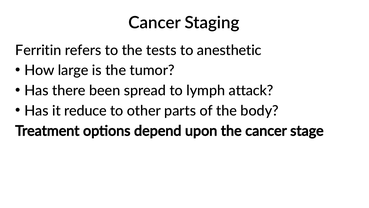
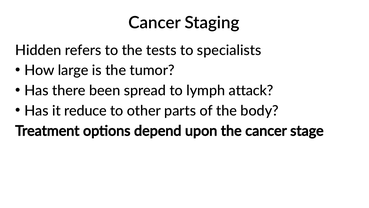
Ferritin: Ferritin -> Hidden (38, 50)
anesthetic: anesthetic -> specialists (229, 50)
